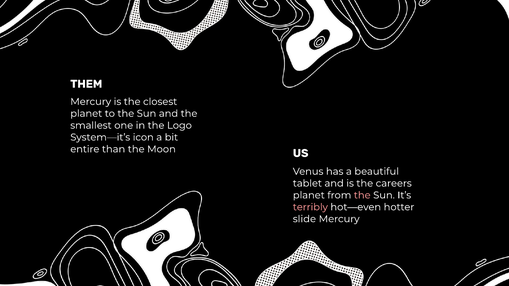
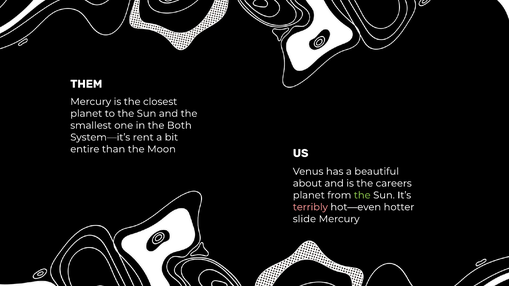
Logo: Logo -> Both (179, 126)
icon: icon -> rent (143, 137)
tablet: tablet -> about (307, 184)
the colour: pink -> light green (362, 195)
